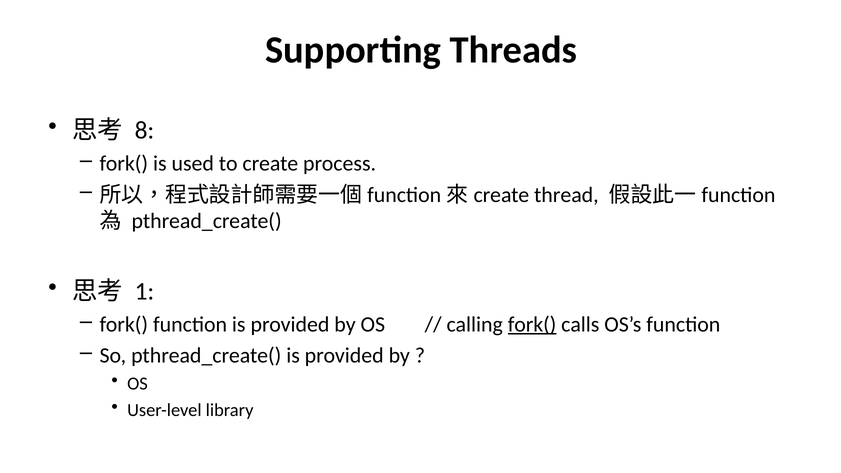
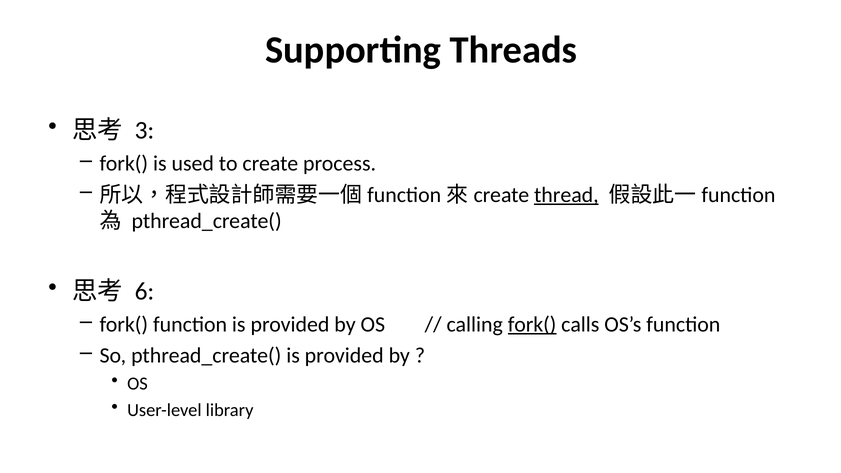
8: 8 -> 3 (144, 131)
thread underline: none -> present (566, 195)
1: 1 -> 6 (144, 291)
